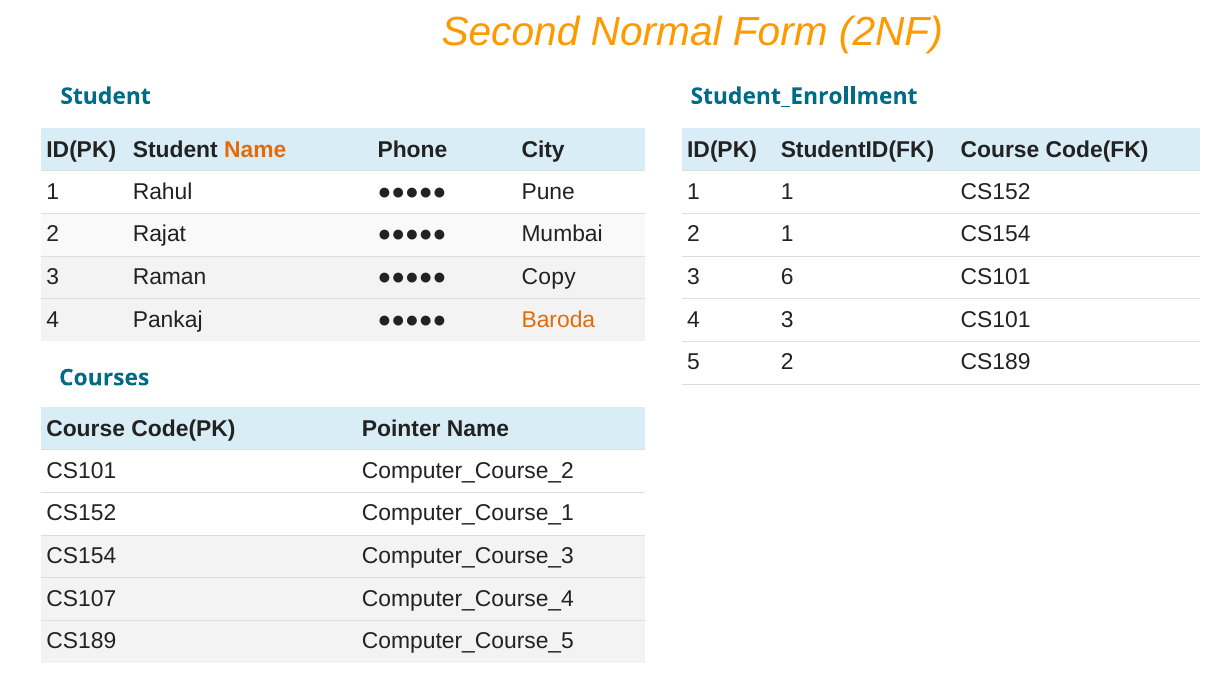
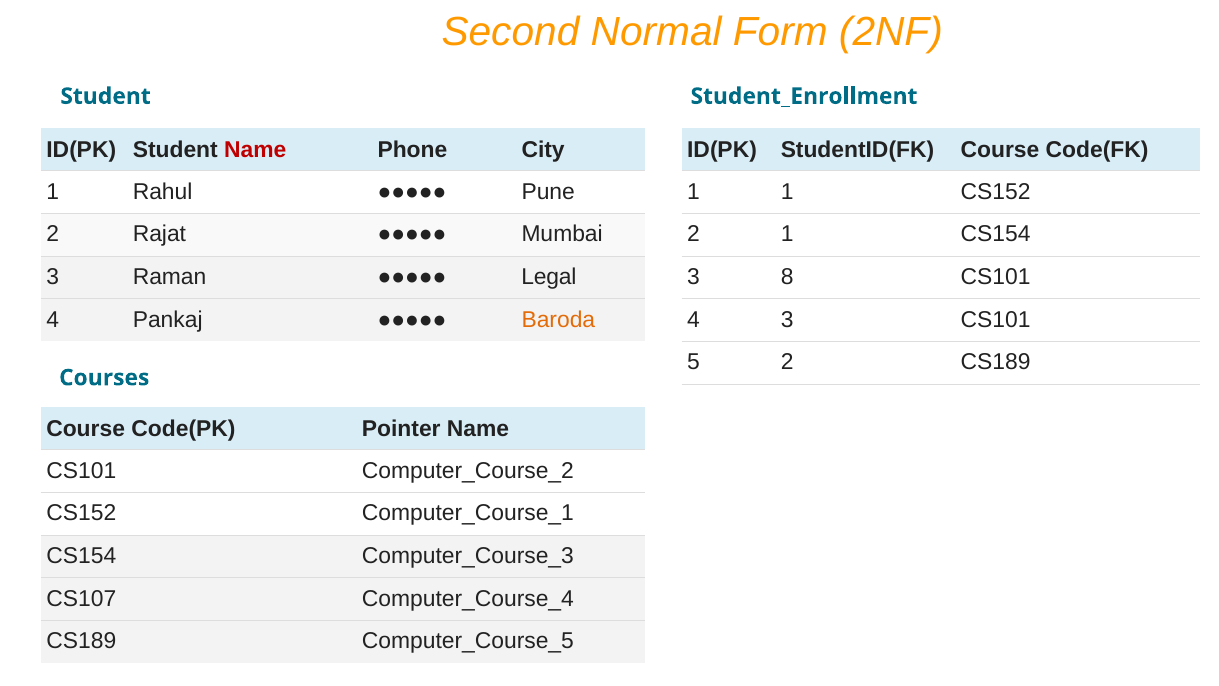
Name colour: orange -> red (255, 150)
Copy: Copy -> Legal (549, 277)
6: 6 -> 8 (787, 277)
